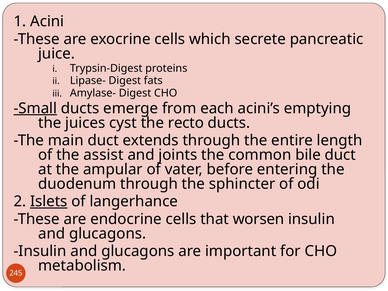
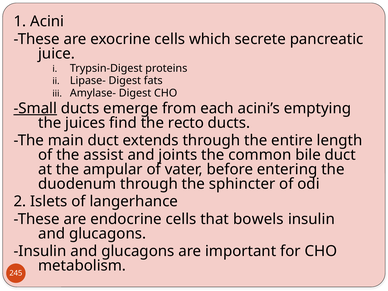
cyst: cyst -> find (123, 123)
Islets underline: present -> none (49, 201)
worsen: worsen -> bowels (258, 219)
